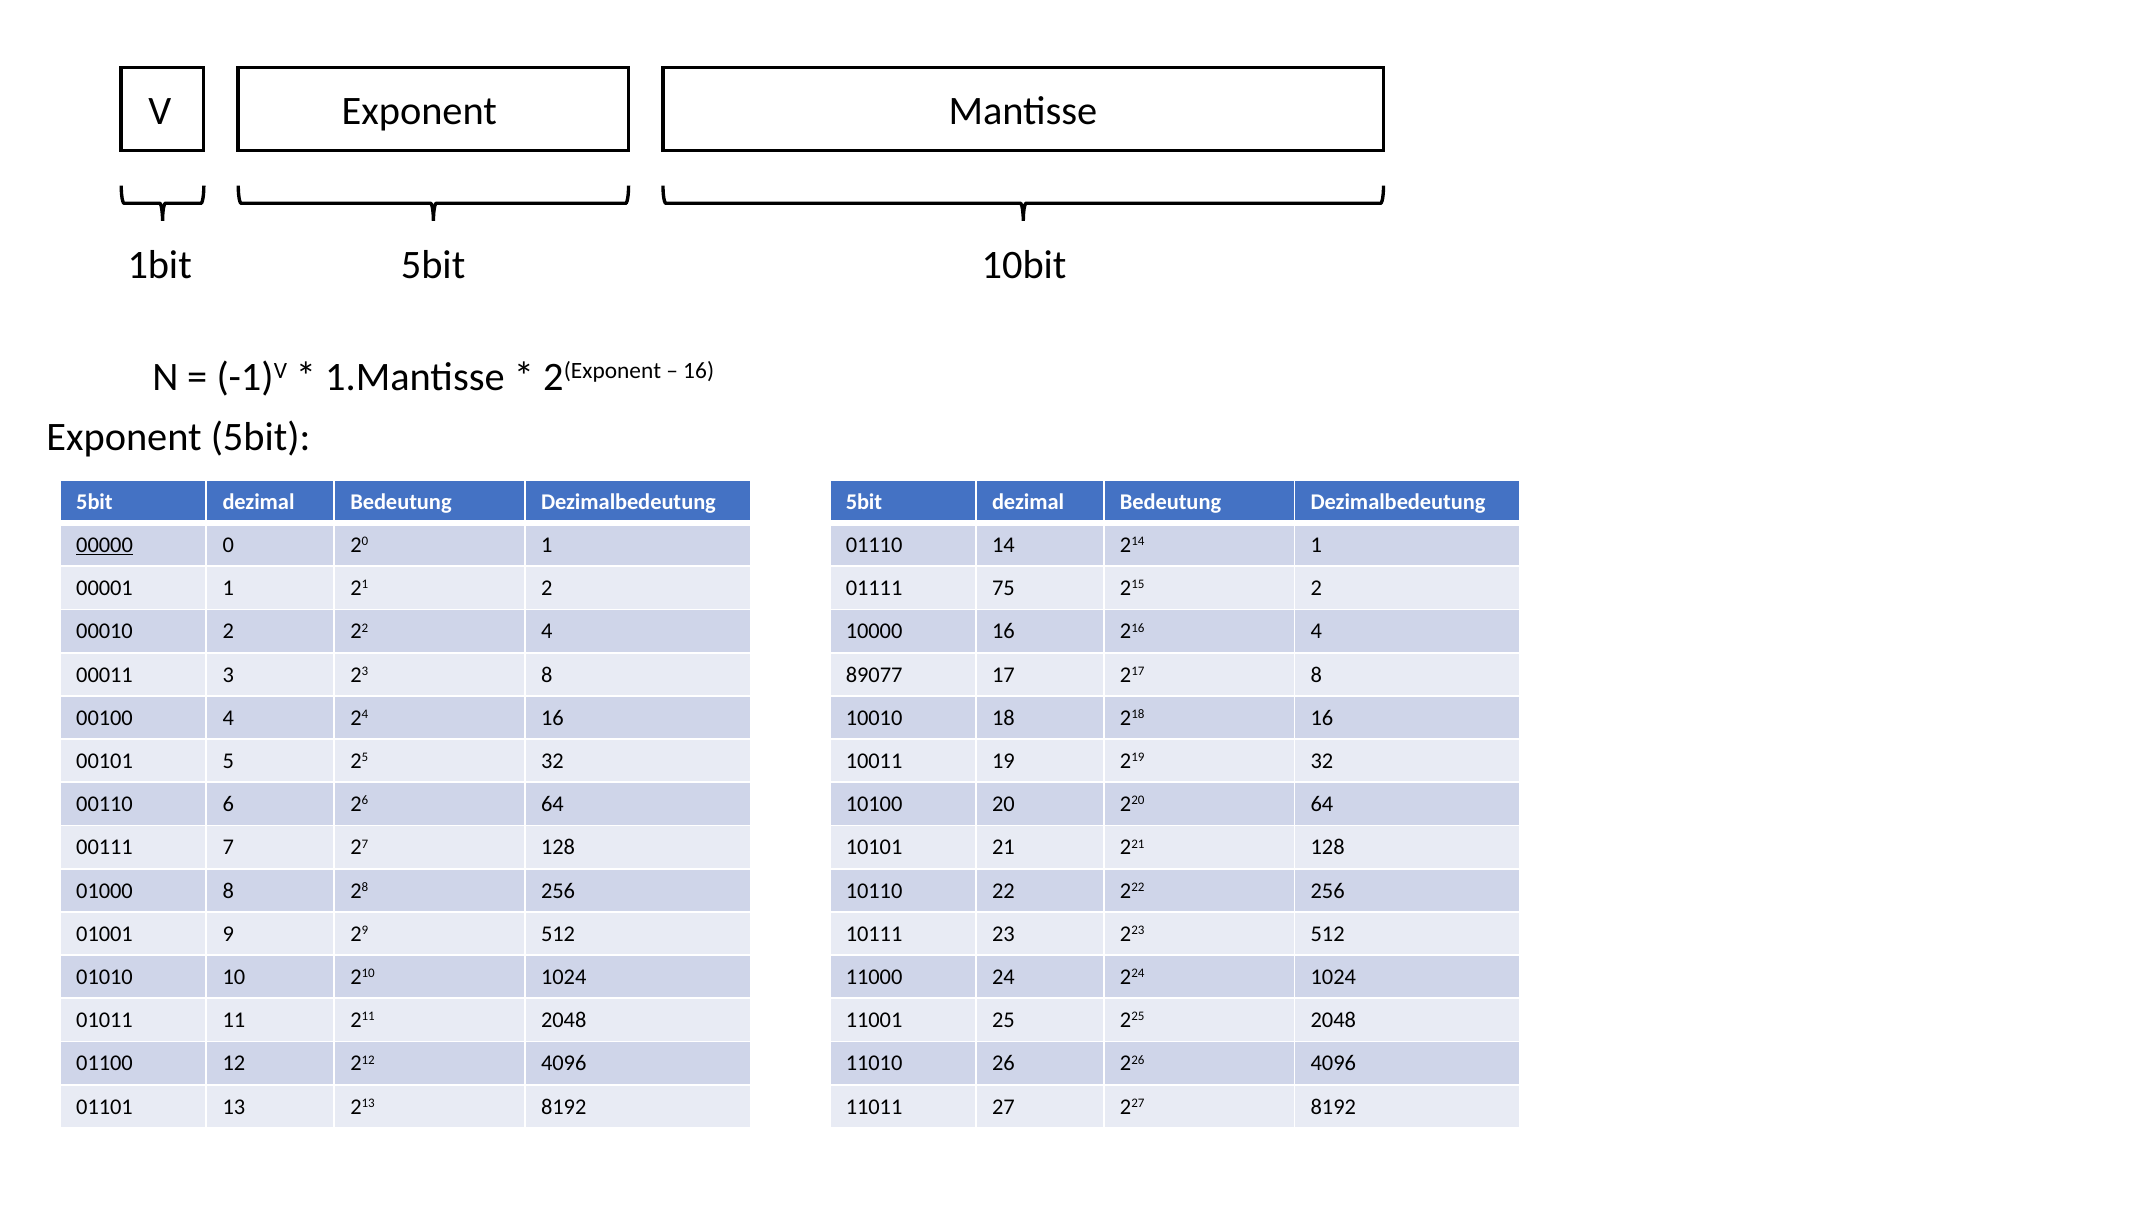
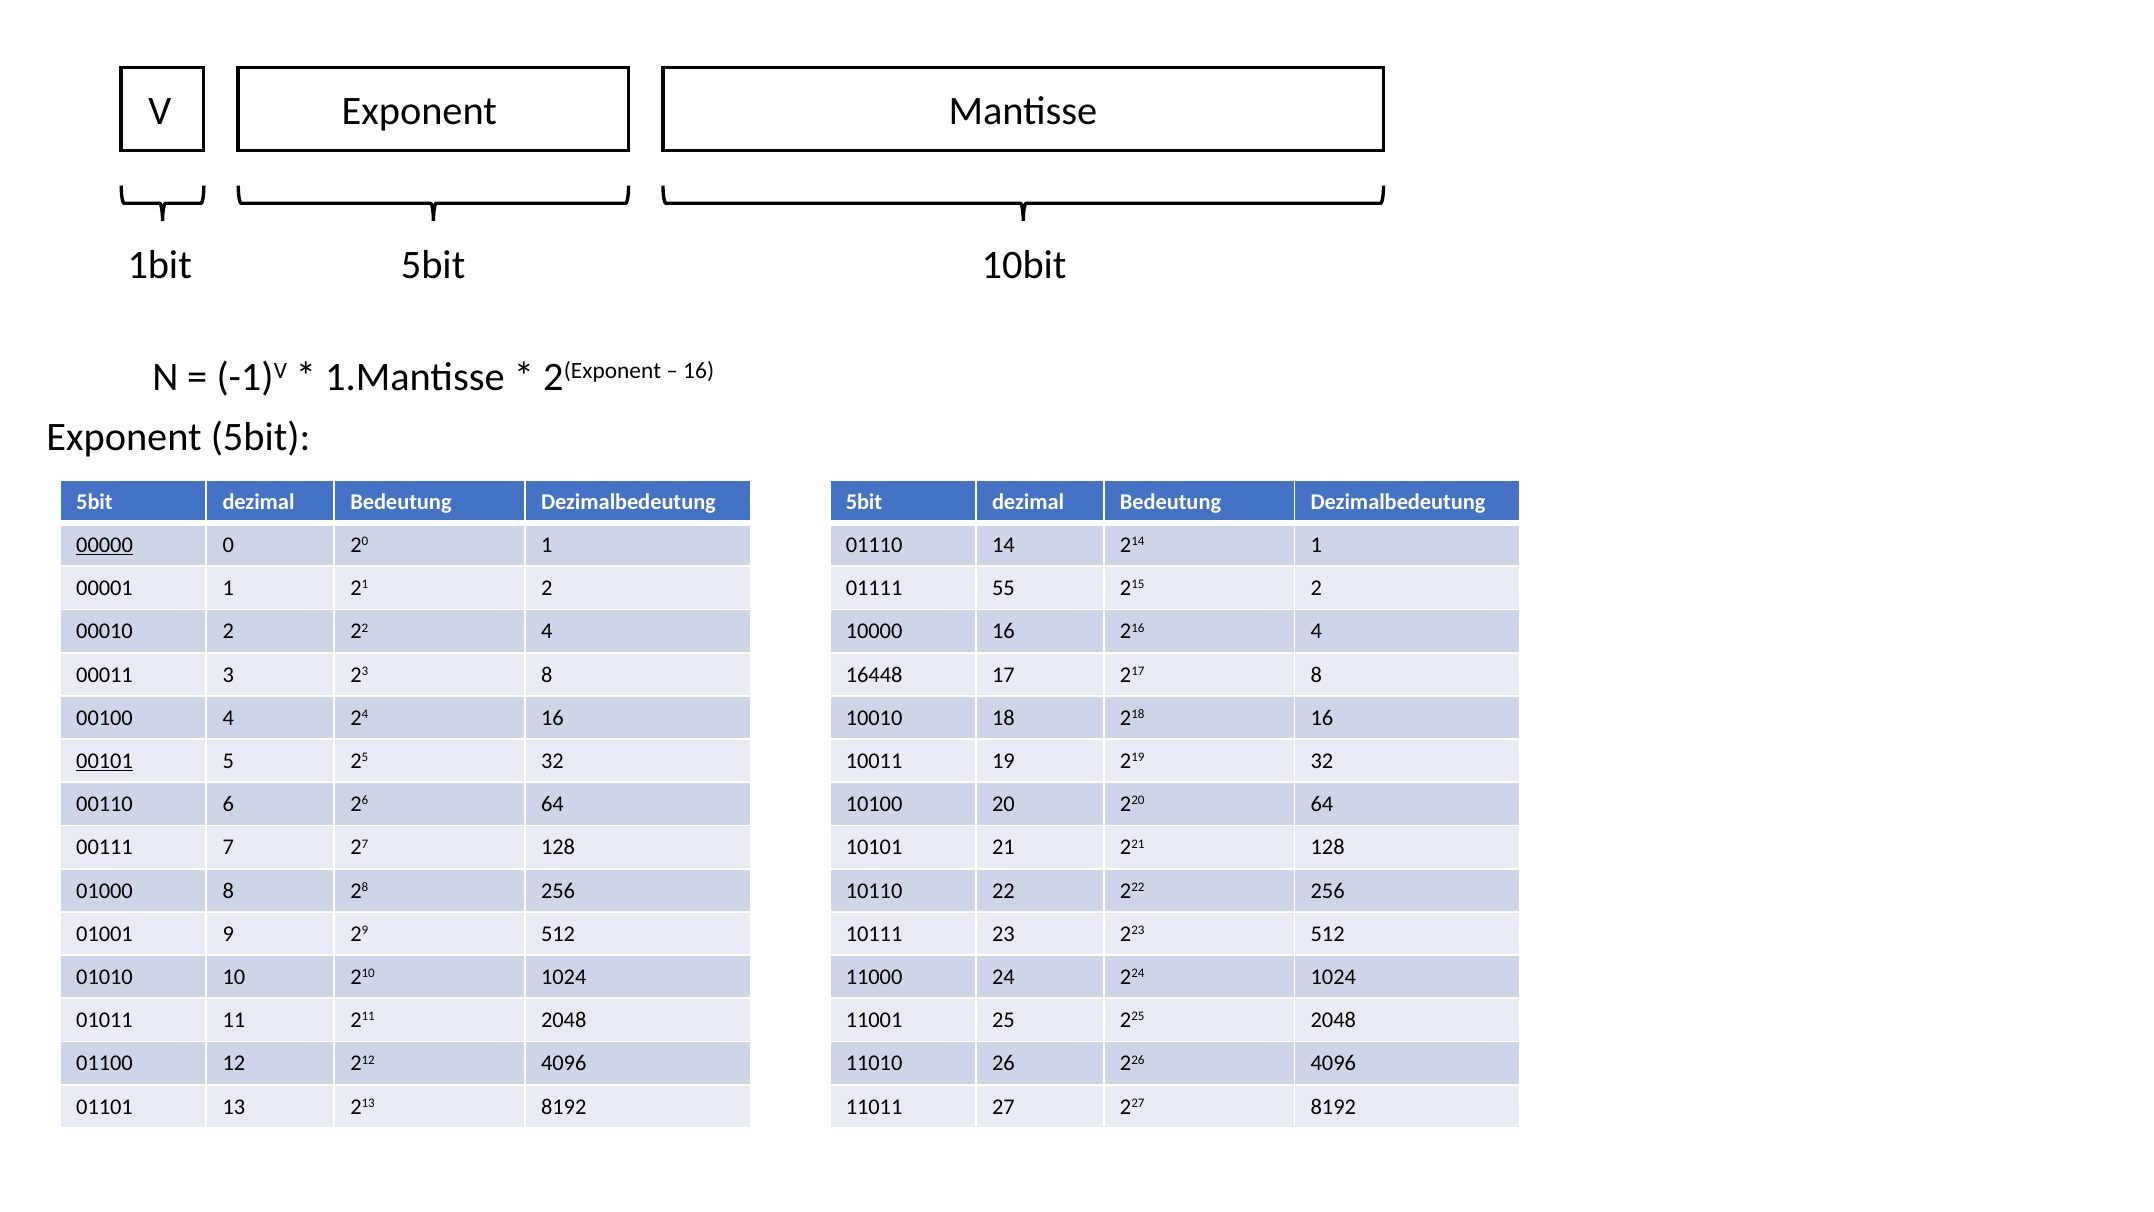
75: 75 -> 55 (1003, 588)
89077: 89077 -> 16448 (874, 674)
00101 underline: none -> present (105, 761)
